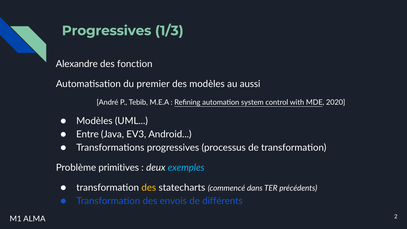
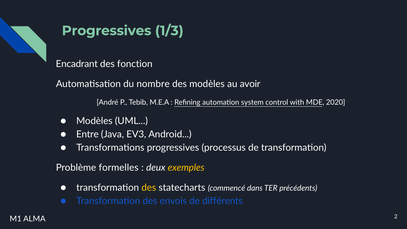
Alexandre: Alexandre -> Encadrant (77, 64)
premier: premier -> nombre (153, 84)
aussi: aussi -> avoir (250, 84)
primitives: primitives -> formelles (119, 168)
exemples colour: light blue -> yellow (186, 168)
